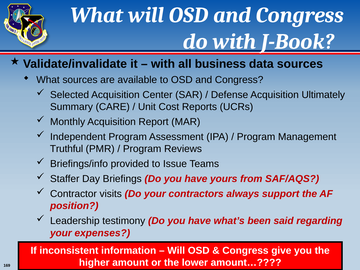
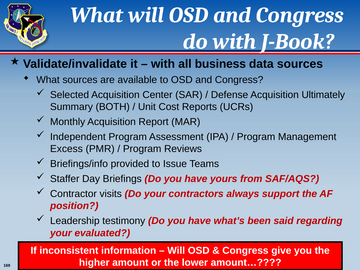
CARE: CARE -> BOTH (113, 107)
Truthful: Truthful -> Excess (66, 149)
expenses: expenses -> evaluated (102, 233)
